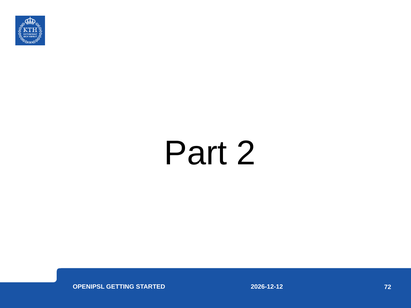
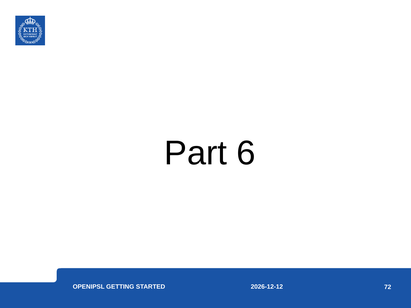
2: 2 -> 6 (246, 153)
